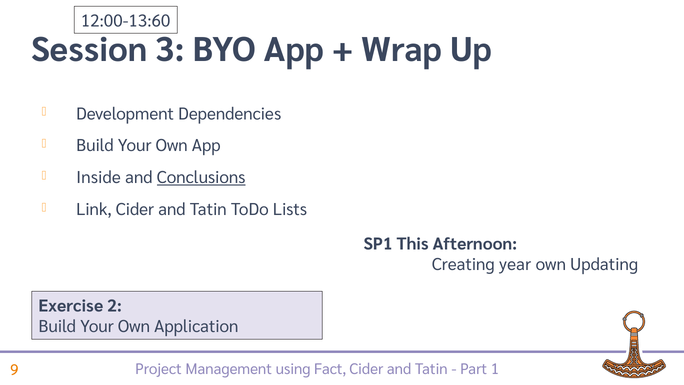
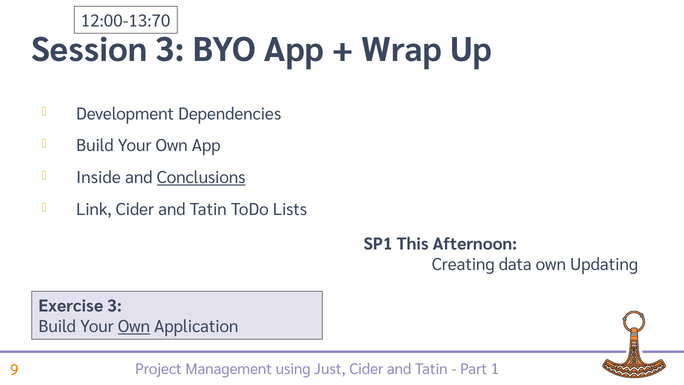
12:00-13:60: 12:00-13:60 -> 12:00-13:70 (126, 21)
year: year -> data (515, 265)
Exercise 2: 2 -> 3 (115, 306)
Own underline: none -> present (134, 327)
Fact: Fact -> Just (330, 369)
